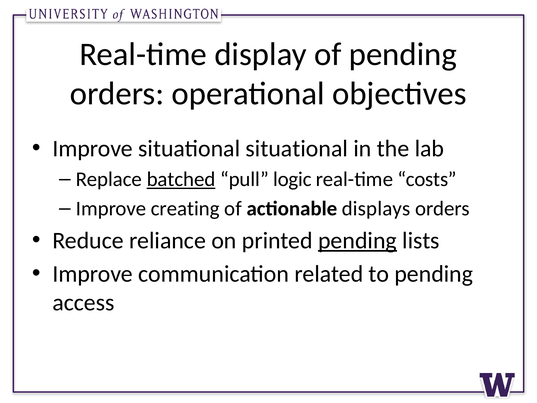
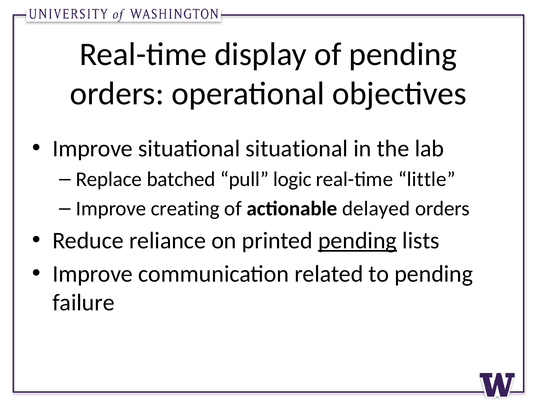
batched underline: present -> none (181, 179)
costs: costs -> little (427, 179)
displays: displays -> delayed (376, 209)
access: access -> failure (83, 302)
